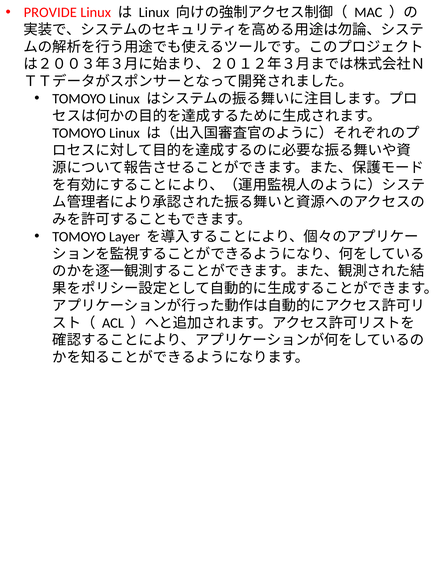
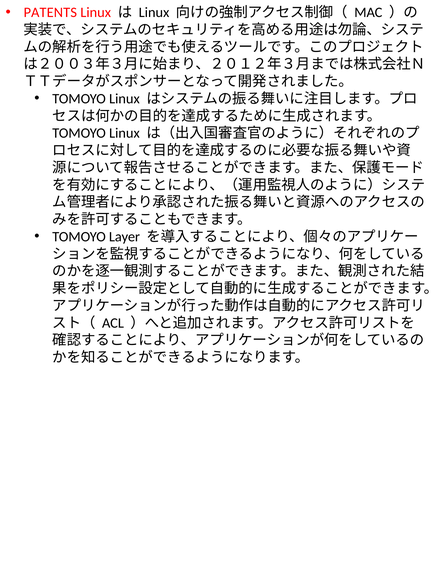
PROVIDE: PROVIDE -> PATENTS (50, 12)
